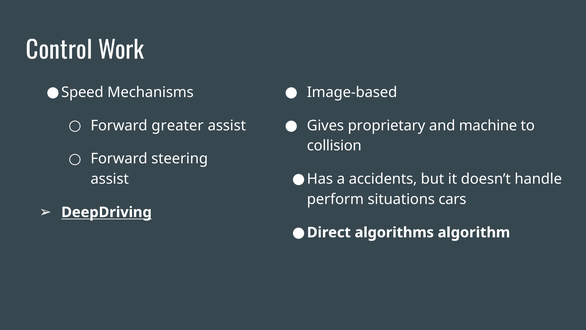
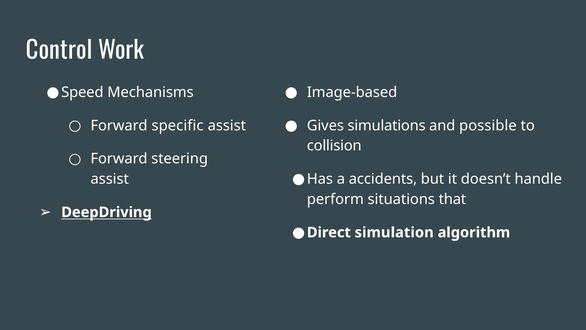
greater: greater -> specific (177, 125)
proprietary: proprietary -> simulations (387, 125)
machine: machine -> possible (488, 125)
cars: cars -> that (452, 199)
algorithms: algorithms -> simulation (394, 232)
